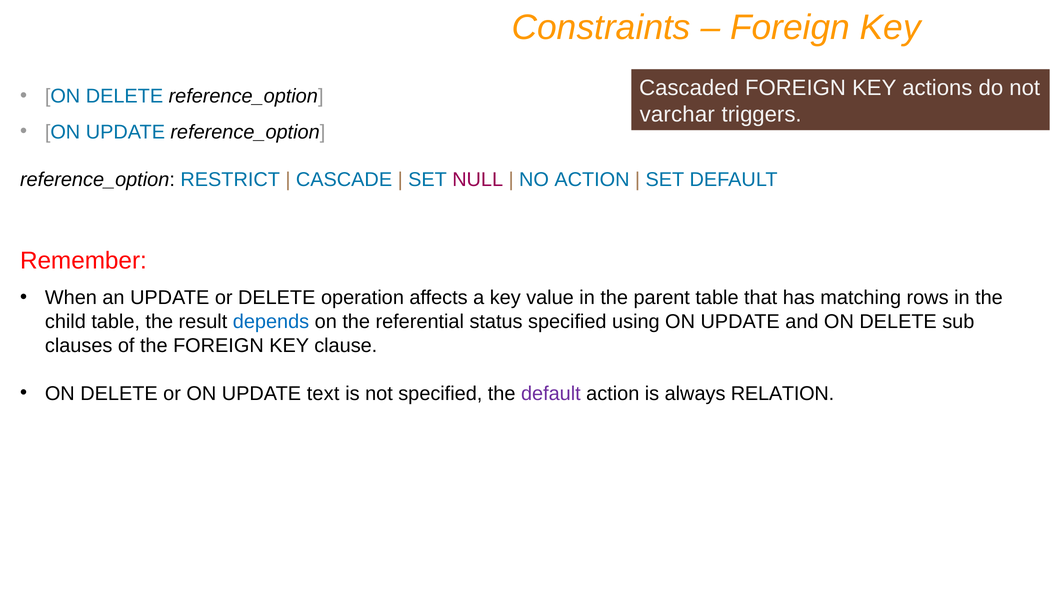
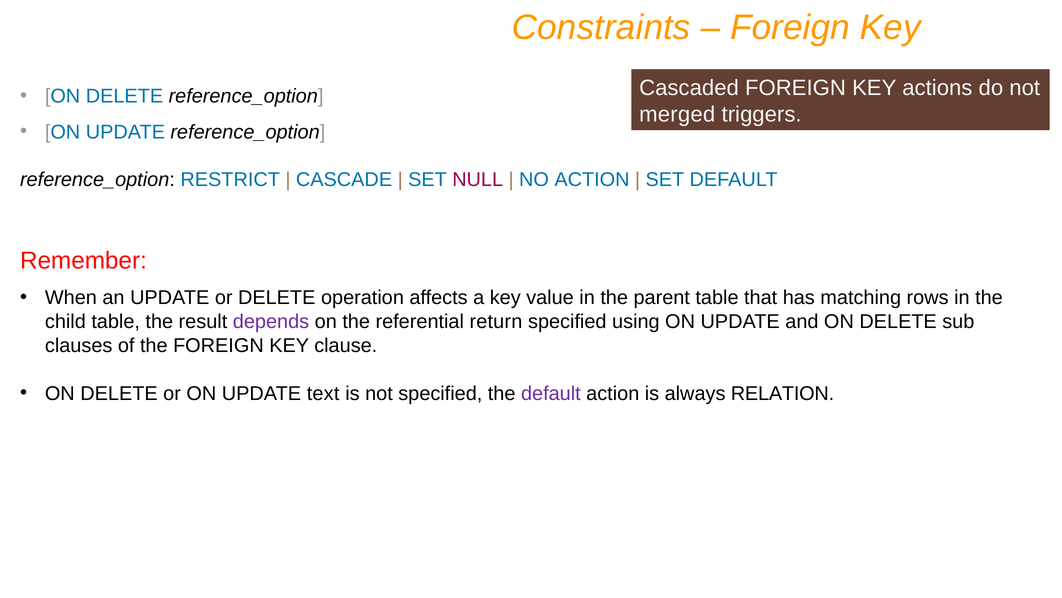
varchar: varchar -> merged (677, 114)
depends colour: blue -> purple (271, 321)
status: status -> return (496, 321)
